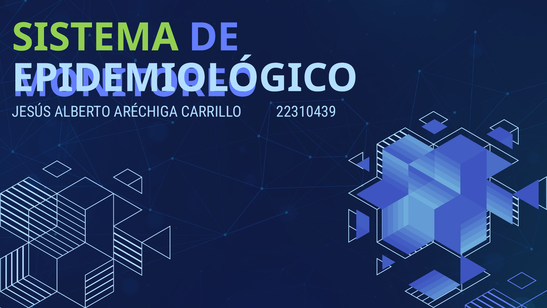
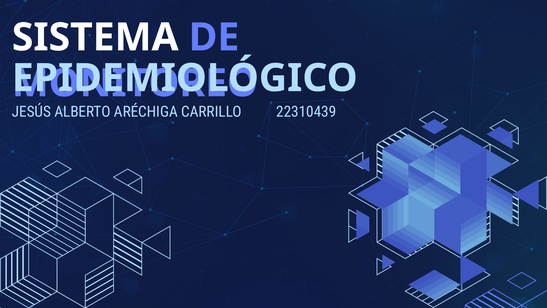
SISTEMA colour: light green -> white (95, 37)
